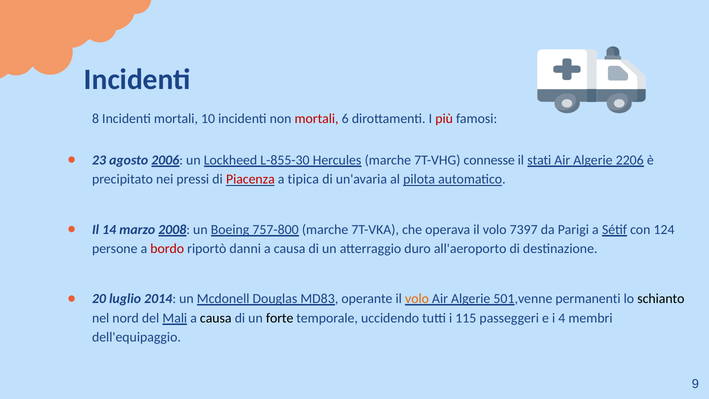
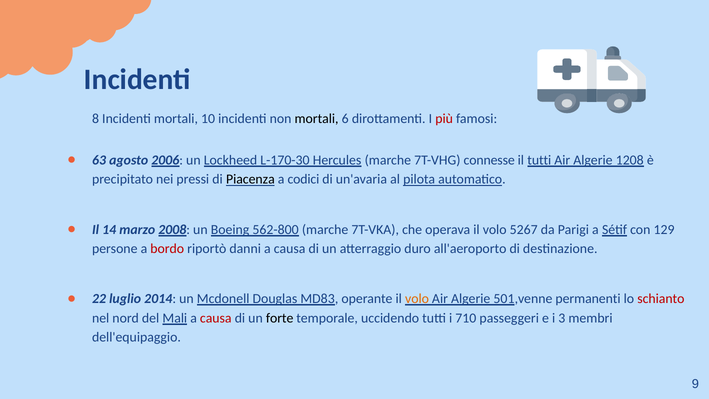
mortali colour: red -> black (317, 119)
23: 23 -> 63 (99, 160)
L-855-30: L-855-30 -> L-170-30 (285, 160)
il stati: stati -> tutti (539, 160)
2206: 2206 -> 1208 (630, 160)
Piacenza colour: red -> black (250, 179)
tipica: tipica -> codici (303, 179)
757-800: 757-800 -> 562-800 (276, 229)
7397: 7397 -> 5267 (524, 229)
124: 124 -> 129 (664, 229)
20: 20 -> 22 (99, 299)
schianto colour: black -> red (661, 299)
causa colour: black -> red (216, 318)
115: 115 -> 710 (466, 318)
4: 4 -> 3 (562, 318)
